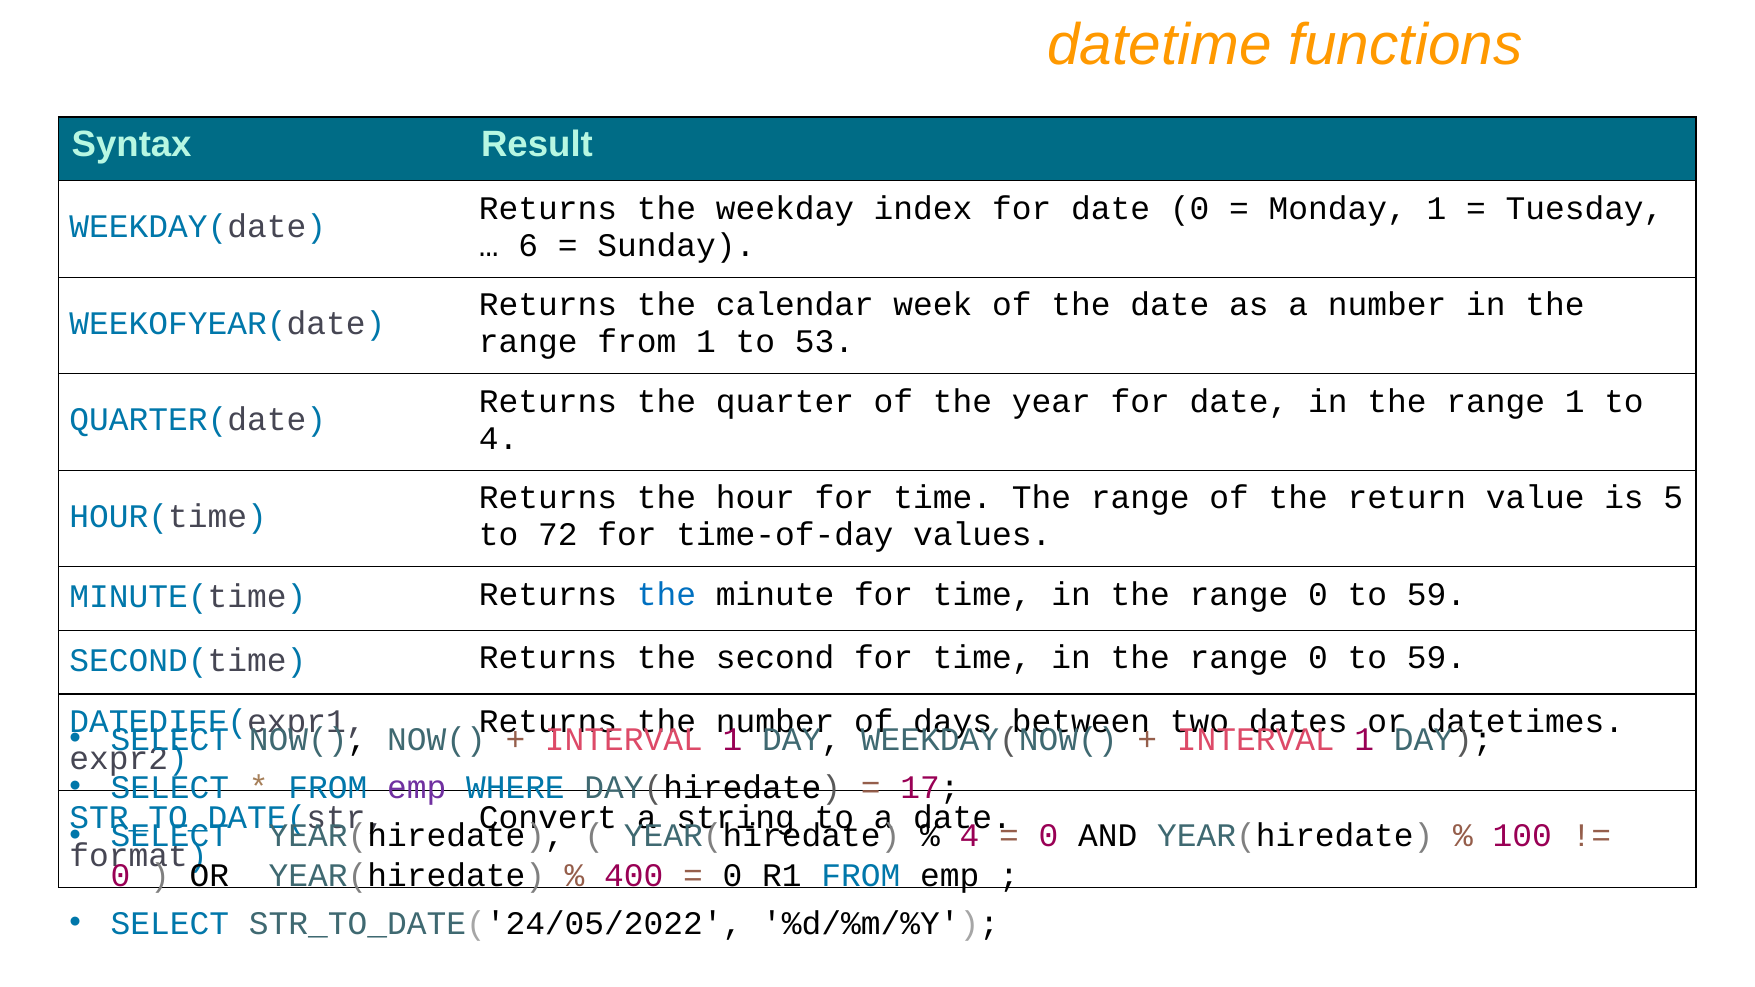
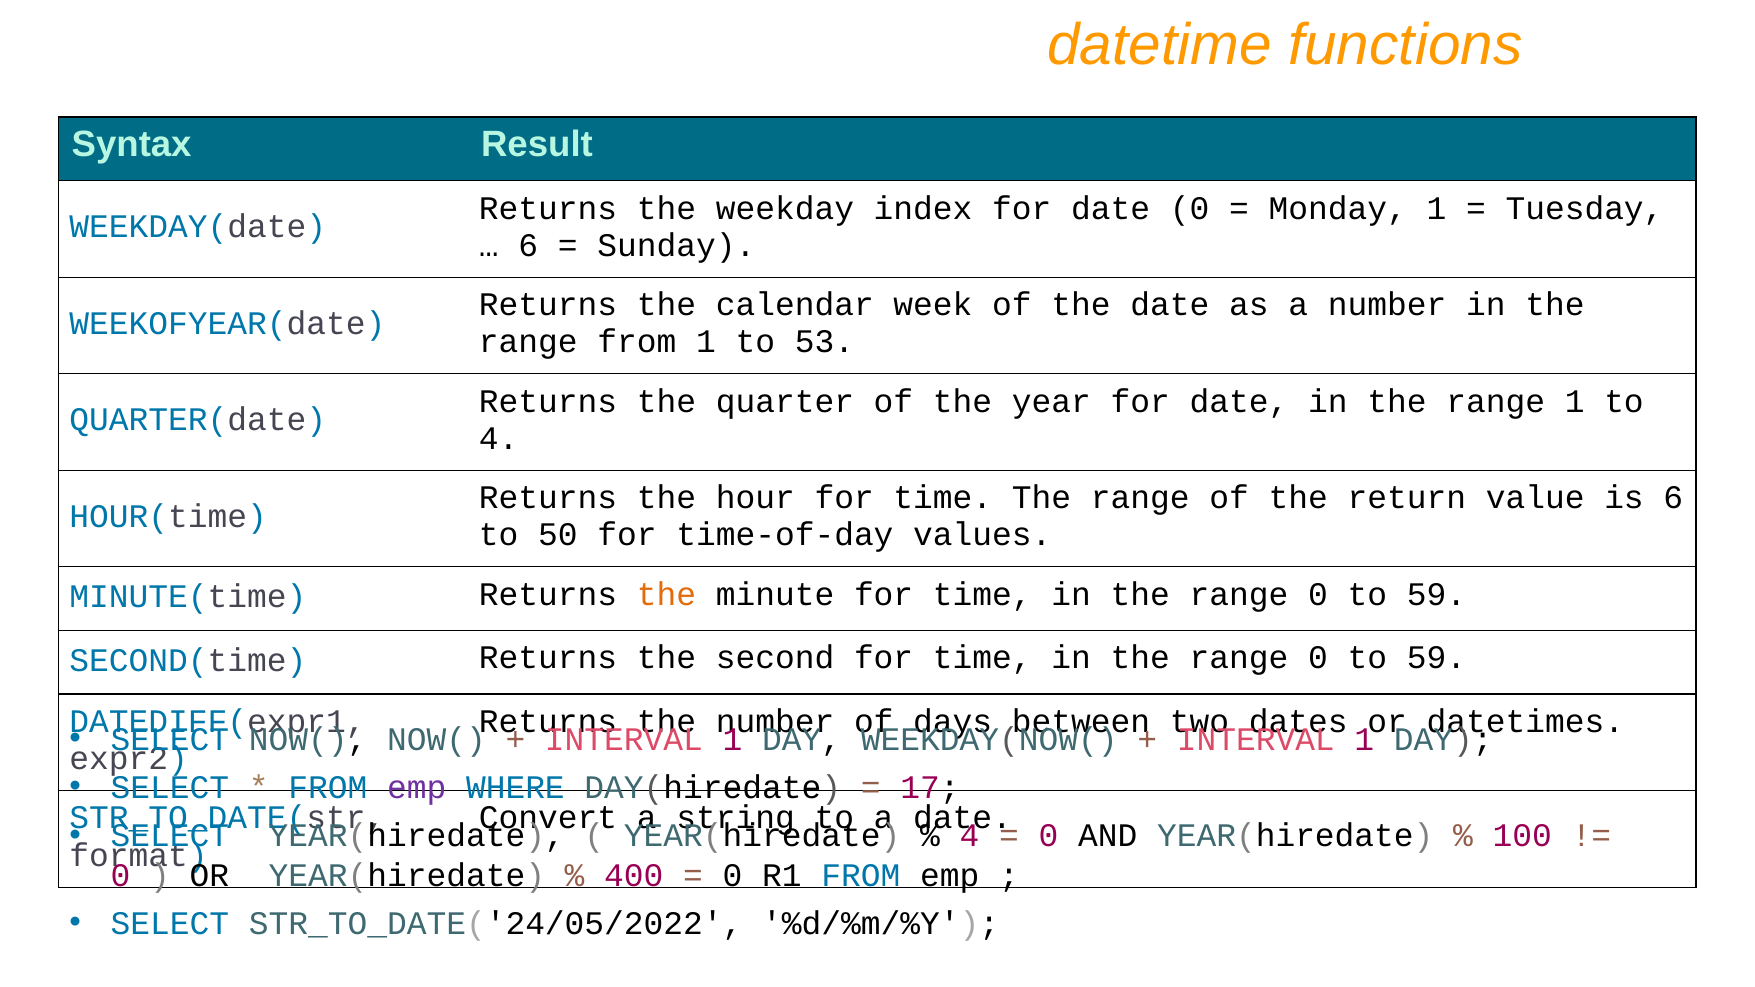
is 5: 5 -> 6 (1673, 498)
72: 72 -> 50 (558, 535)
the colour: blue -> orange (666, 594)
